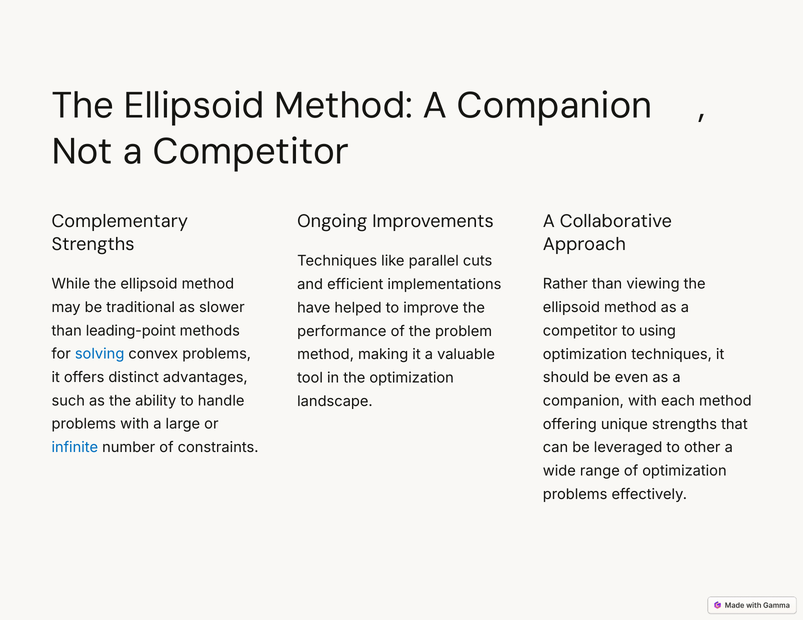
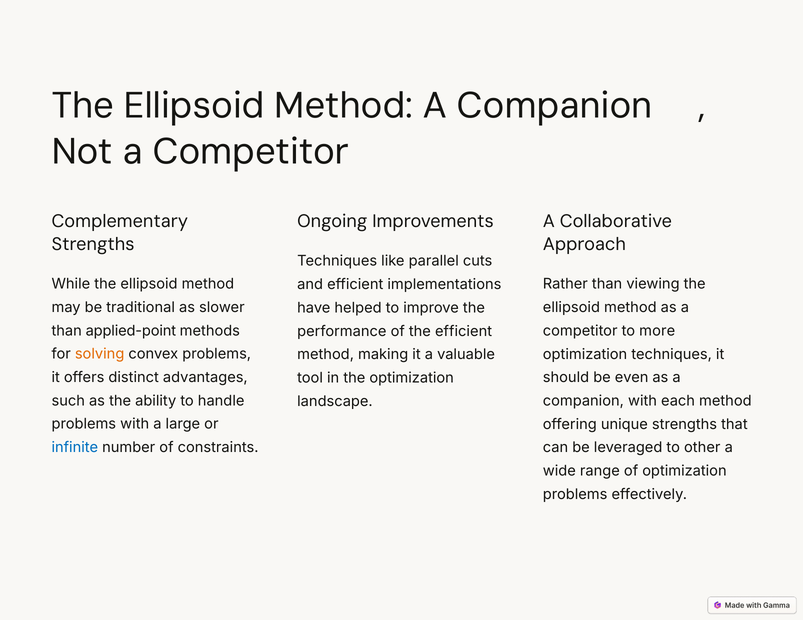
leading-point: leading-point -> applied-point (131, 331)
using: using -> more (657, 331)
the problem: problem -> efficient (464, 331)
solving colour: blue -> orange (100, 354)
